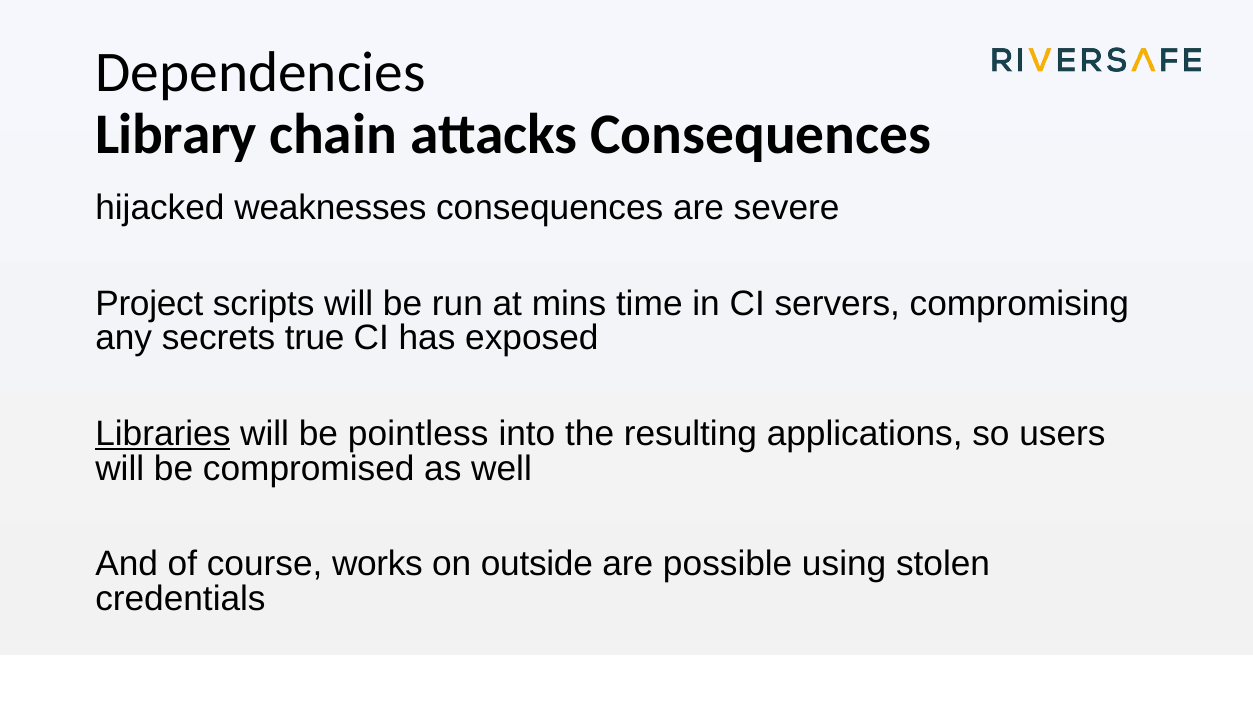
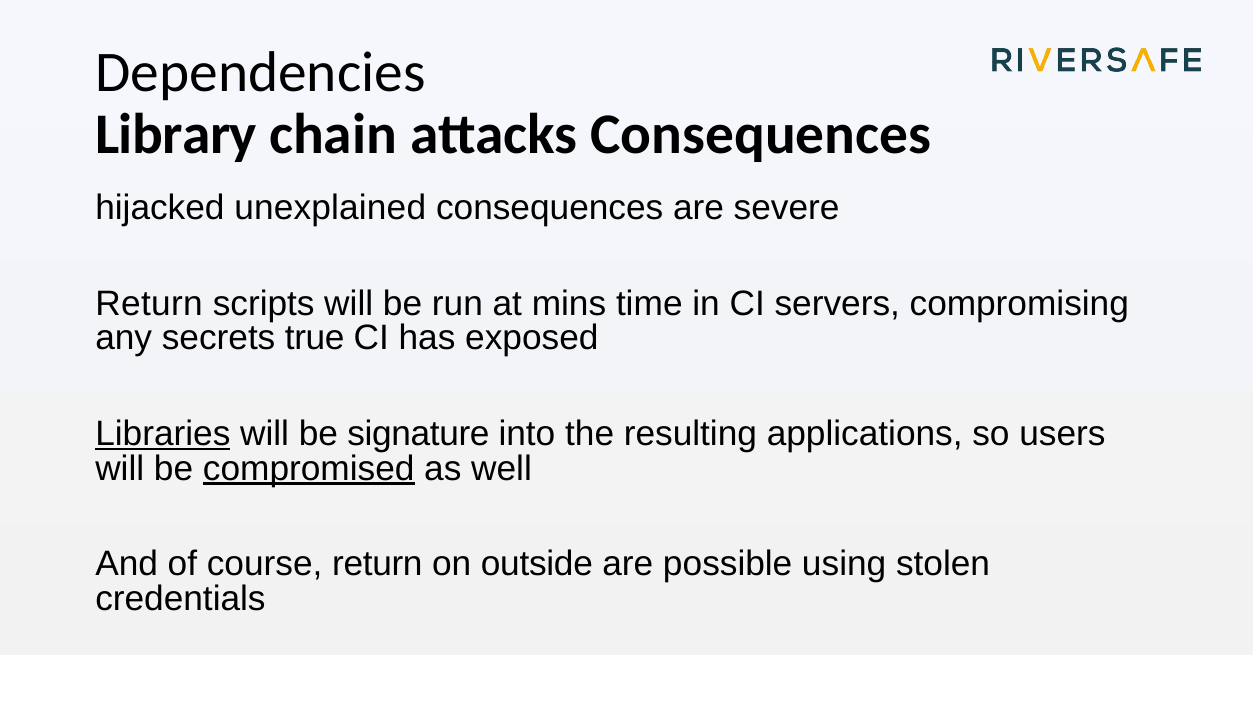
weaknesses: weaknesses -> unexplained (330, 208)
Project: Project -> Return (149, 304)
pointless: pointless -> signature (418, 434)
compromised underline: none -> present (309, 468)
course works: works -> return (377, 564)
